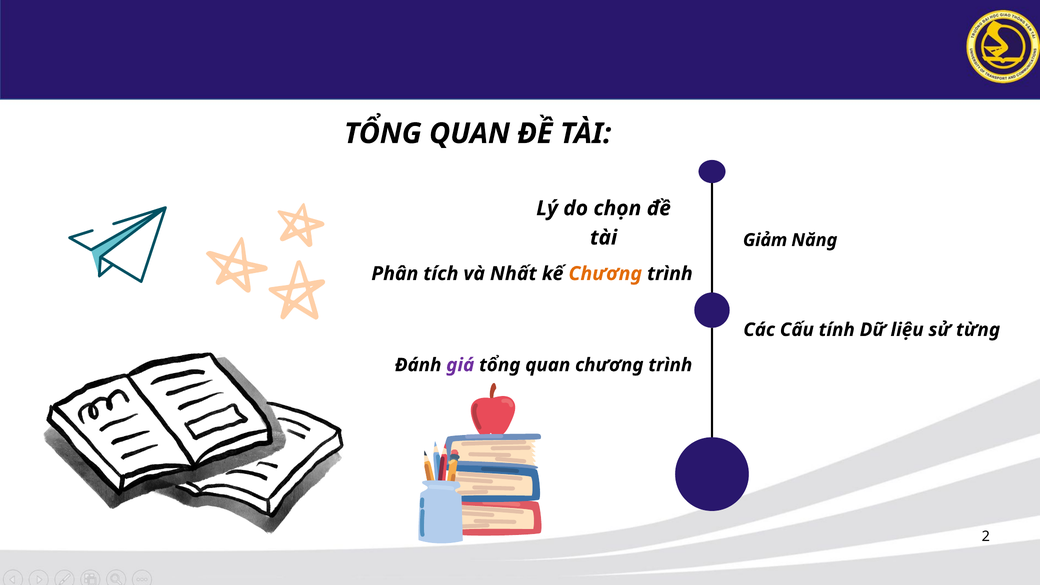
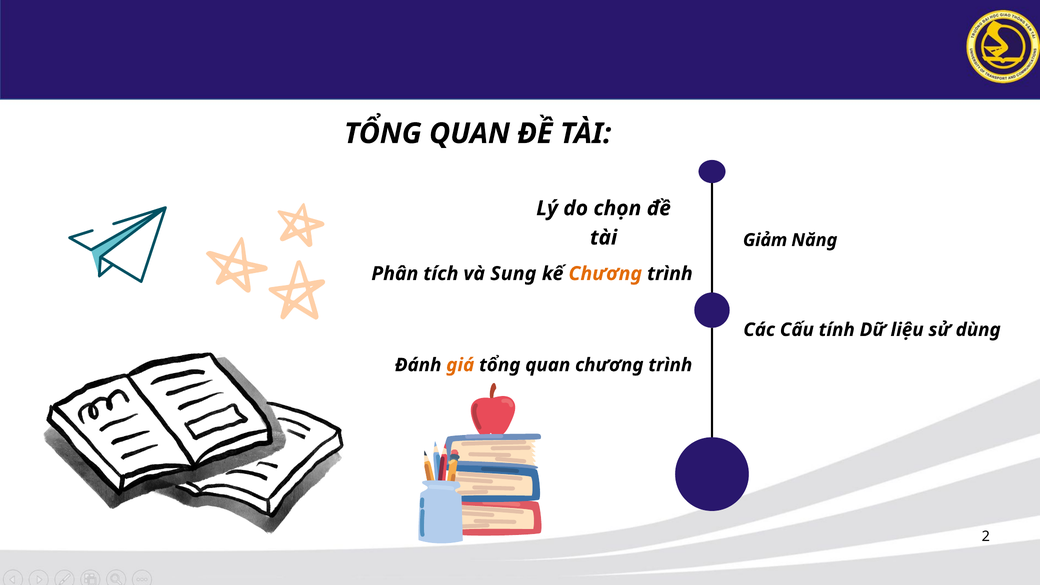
Nhất: Nhất -> Sung (513, 274)
từng: từng -> dùng (978, 330)
giá colour: purple -> orange (460, 365)
